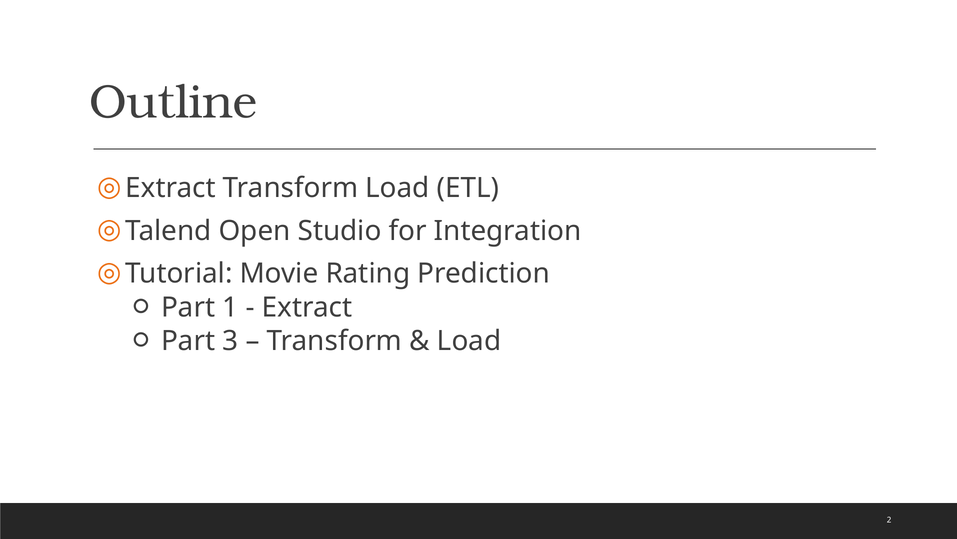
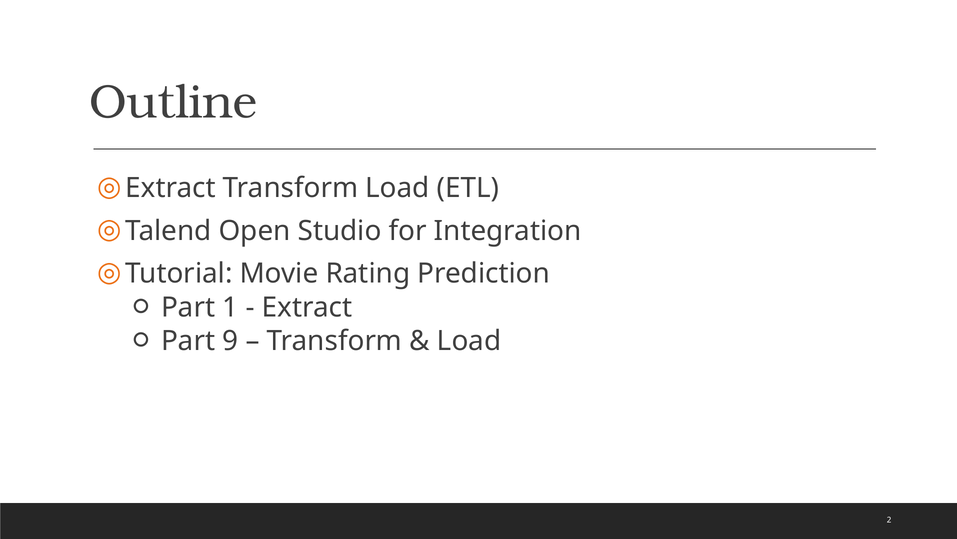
3: 3 -> 9 (230, 340)
